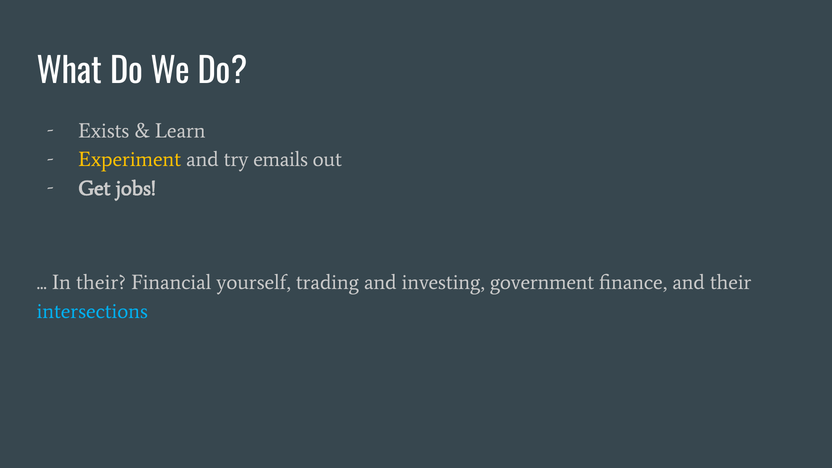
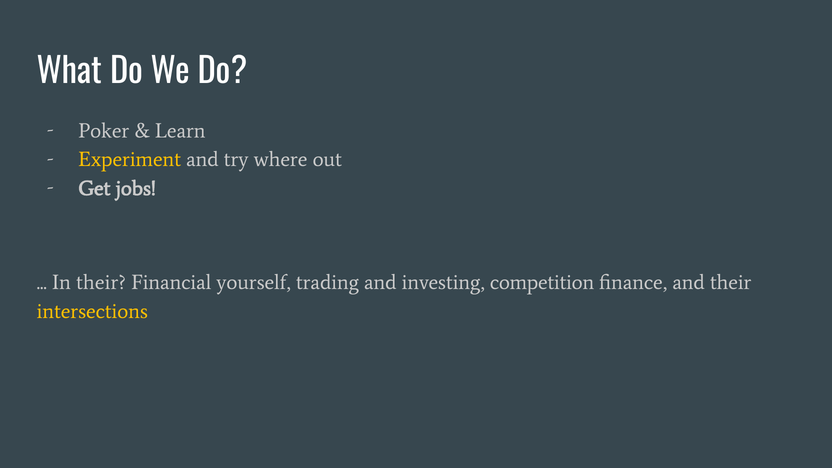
Exists: Exists -> Poker (104, 131)
emails: emails -> where (281, 160)
government: government -> competition (542, 283)
intersections colour: light blue -> yellow (92, 311)
